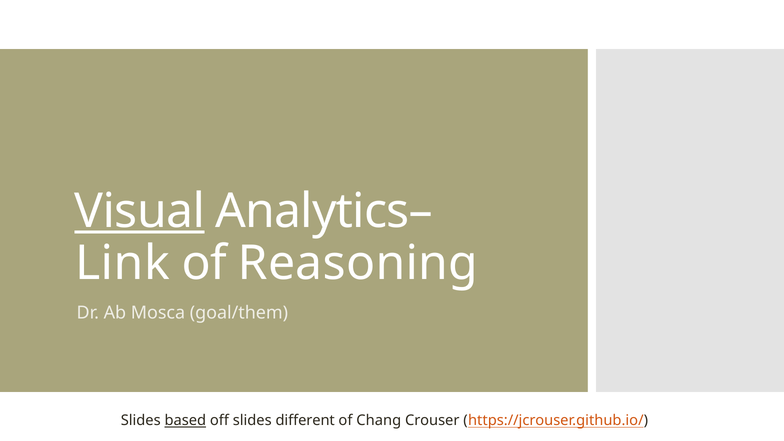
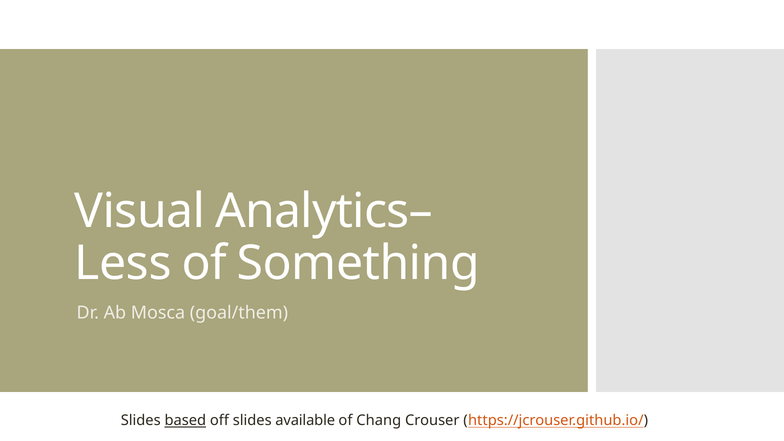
Visual underline: present -> none (140, 211)
Link: Link -> Less (123, 264)
Reasoning: Reasoning -> Something (358, 264)
different: different -> available (305, 421)
